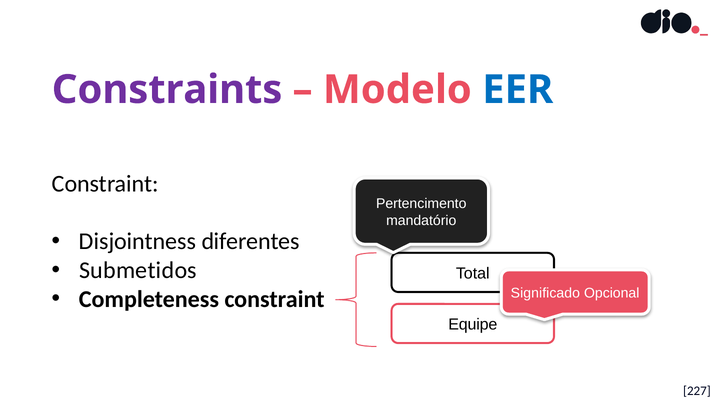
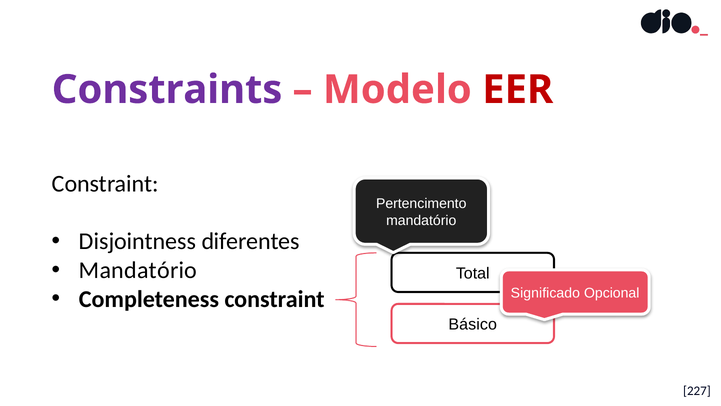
EER colour: blue -> red (518, 90)
Submetidos: Submetidos -> Mandatório (138, 270)
Equipe: Equipe -> Básico (473, 324)
